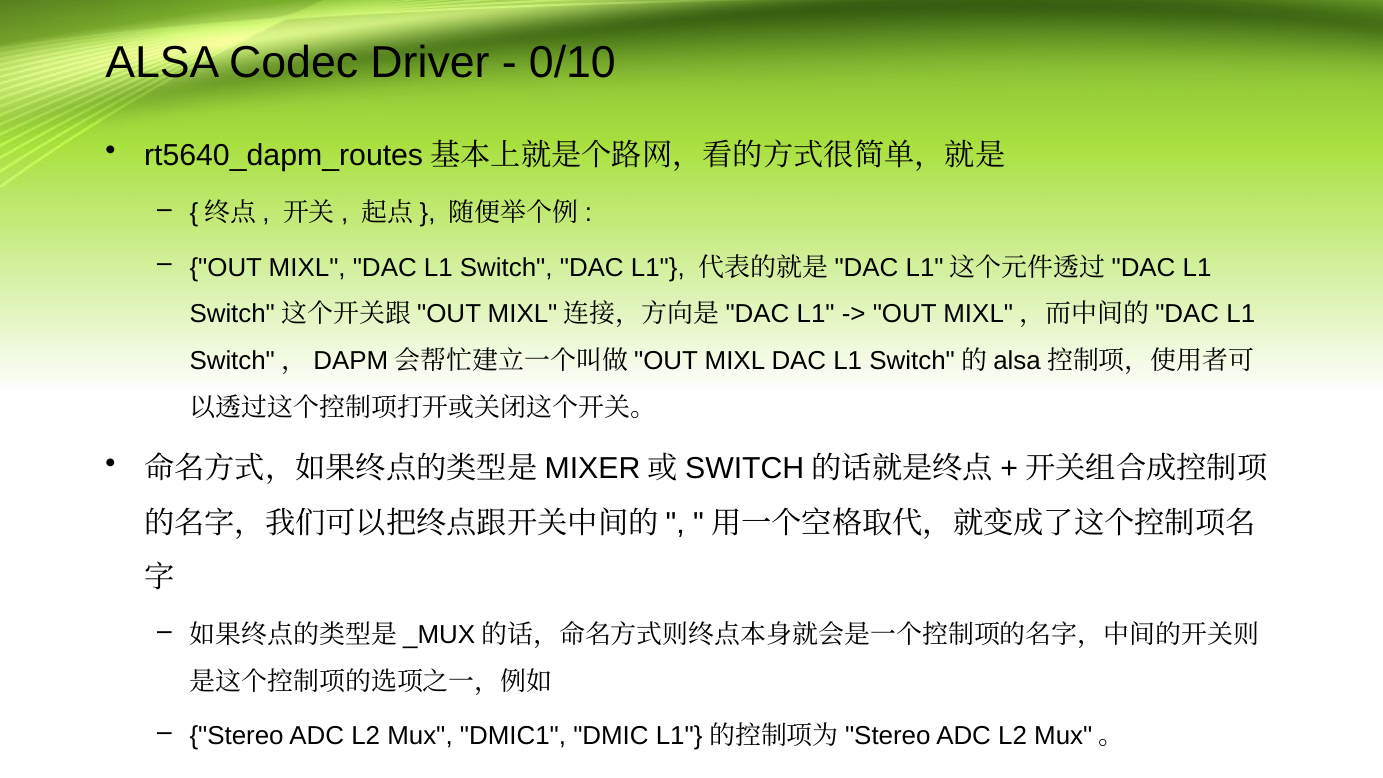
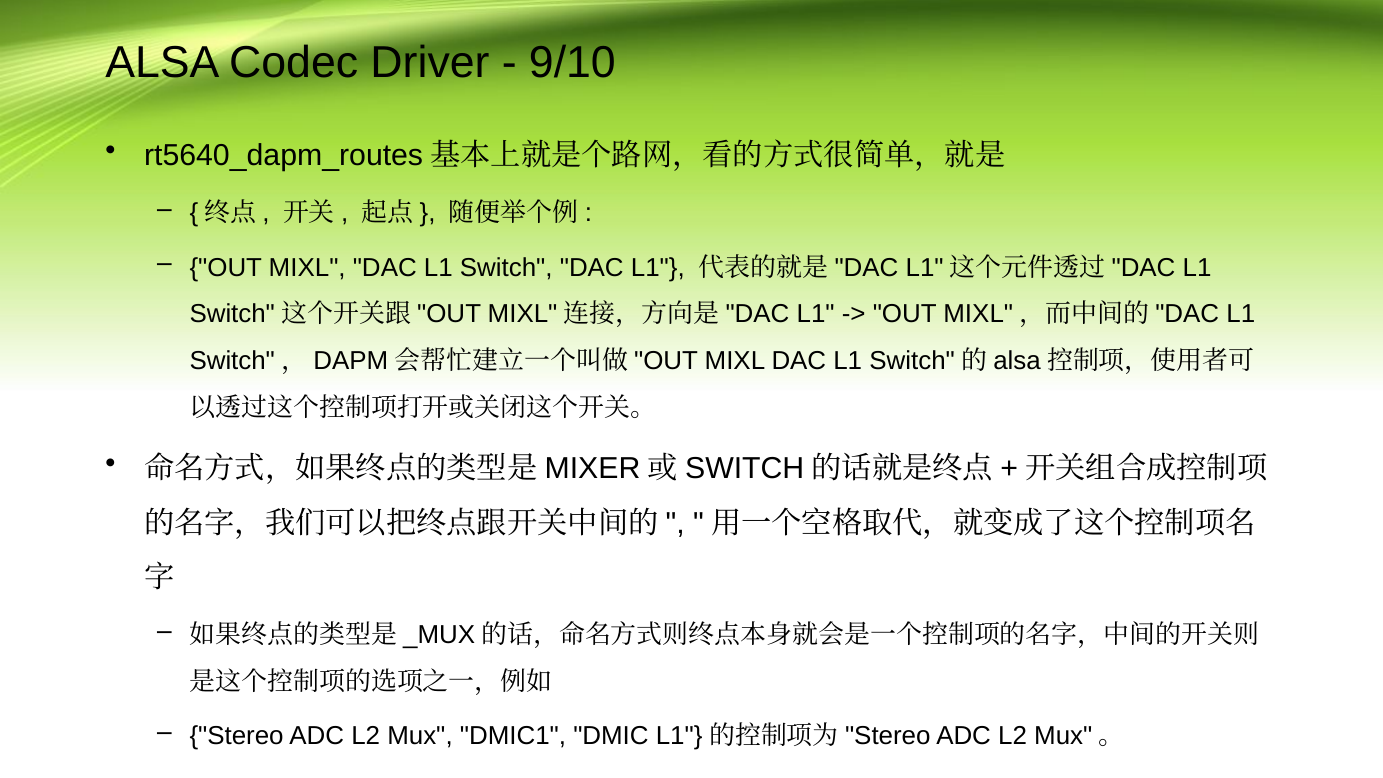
0/10: 0/10 -> 9/10 (572, 62)
